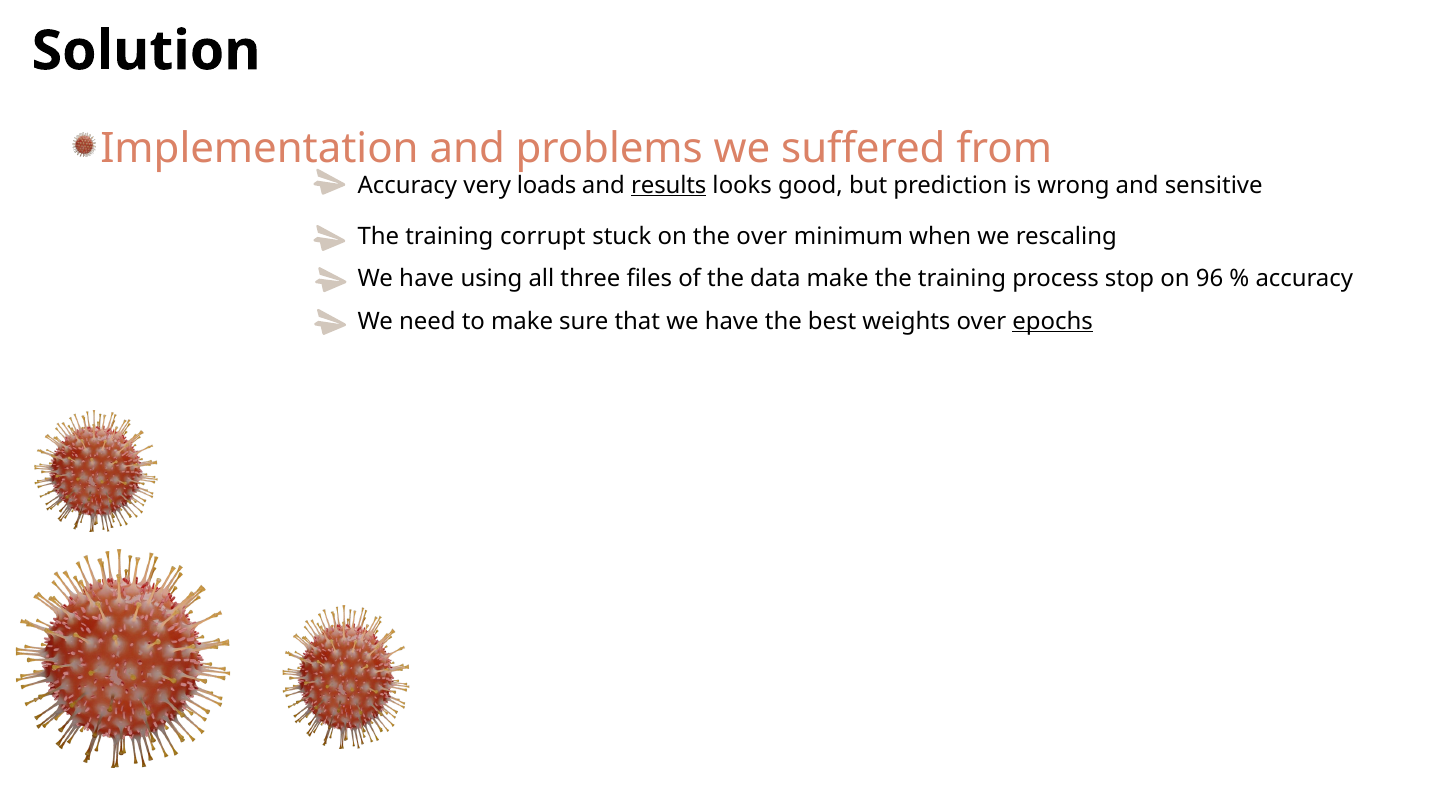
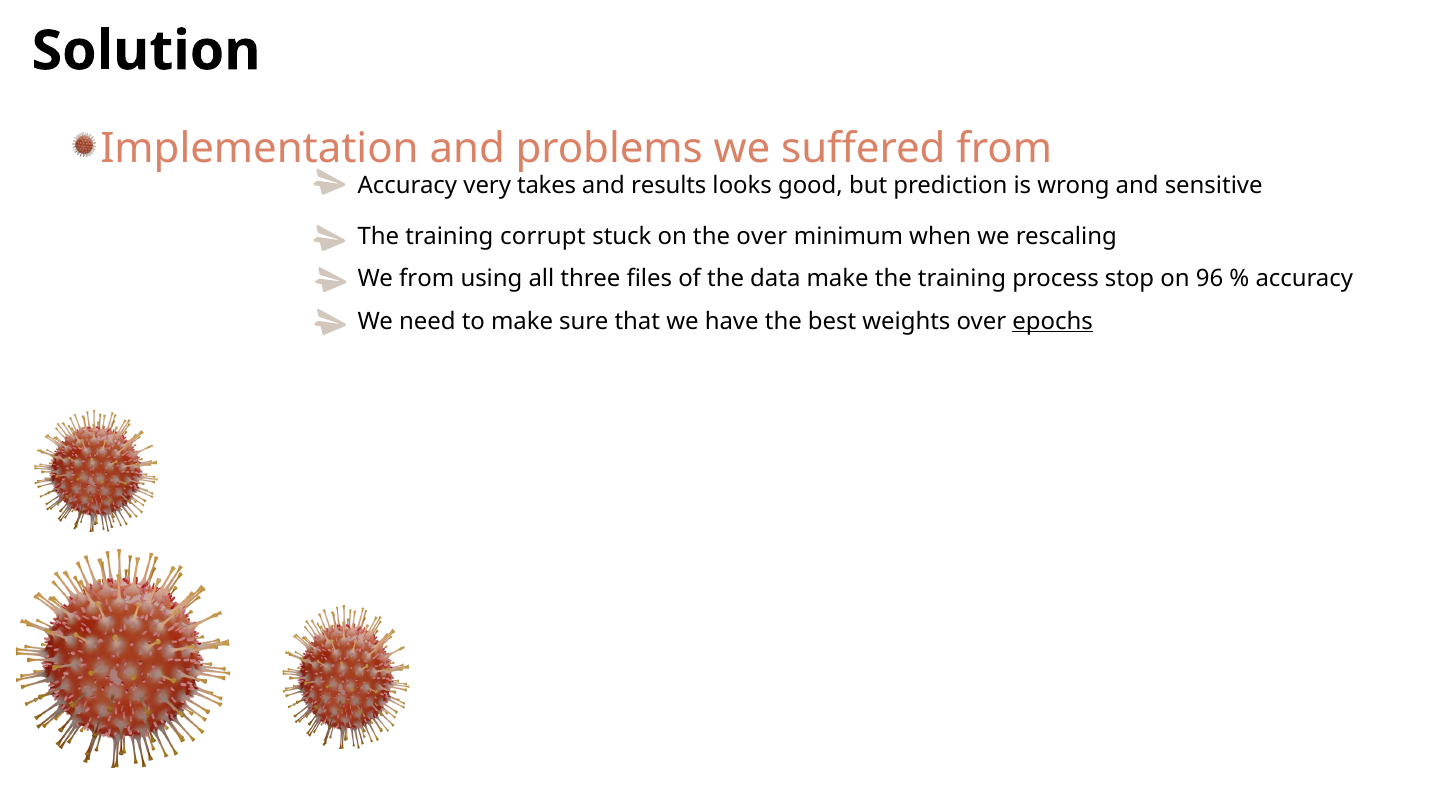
loads: loads -> takes (547, 185)
results underline: present -> none (669, 185)
have: have -> from (427, 279)
